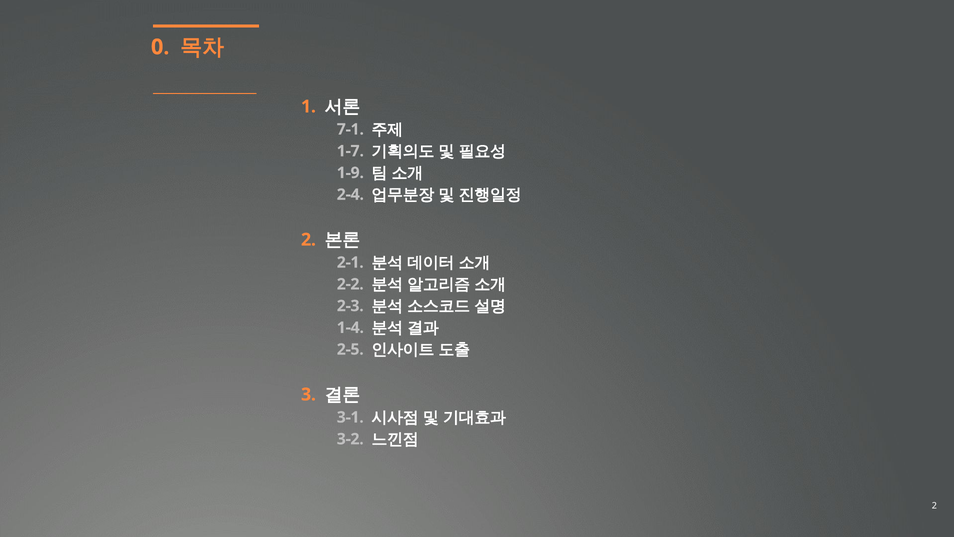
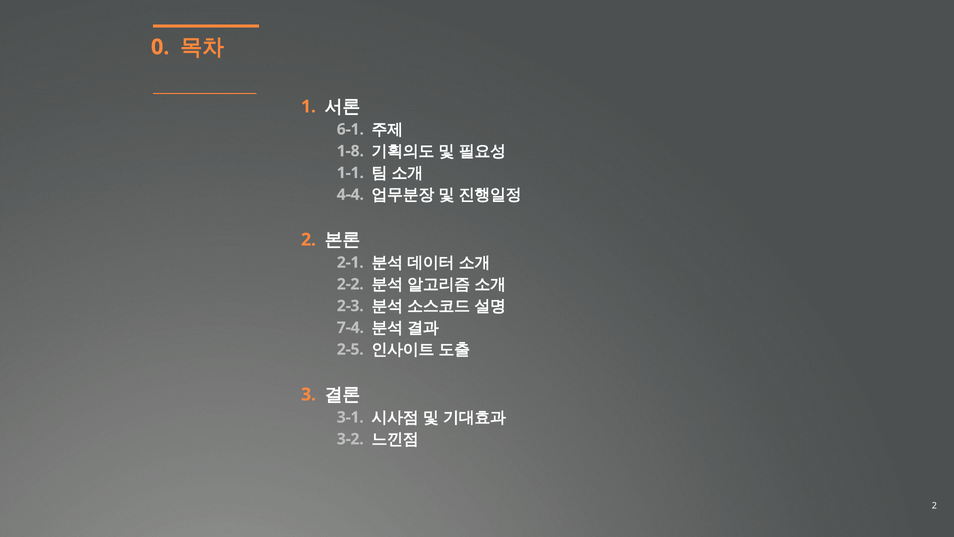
7-1: 7-1 -> 6-1 (350, 129)
1-7: 1-7 -> 1-8 (350, 151)
1-9: 1-9 -> 1-1 (350, 173)
2-4: 2-4 -> 4-4 (350, 194)
1-4: 1-4 -> 7-4 (350, 327)
